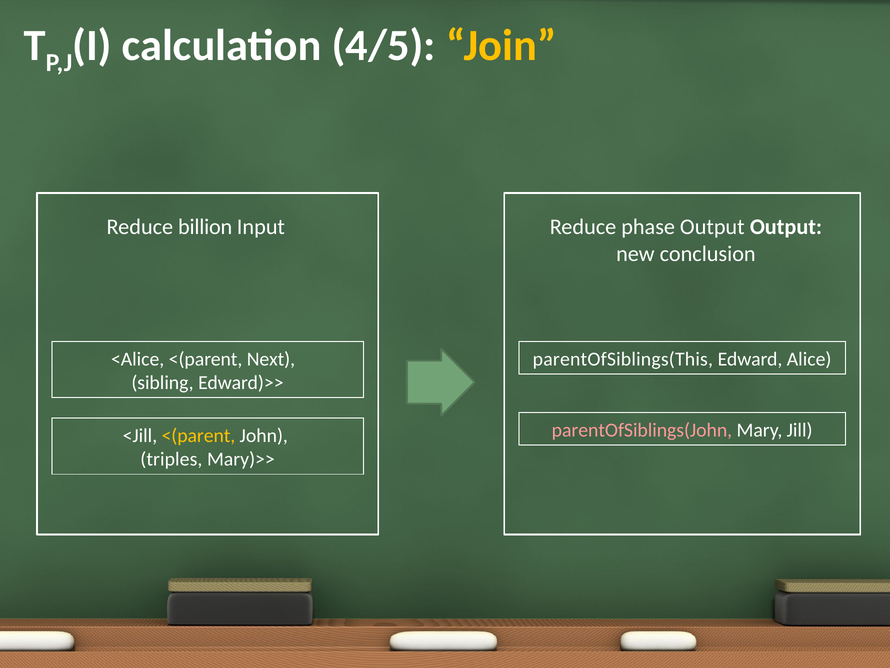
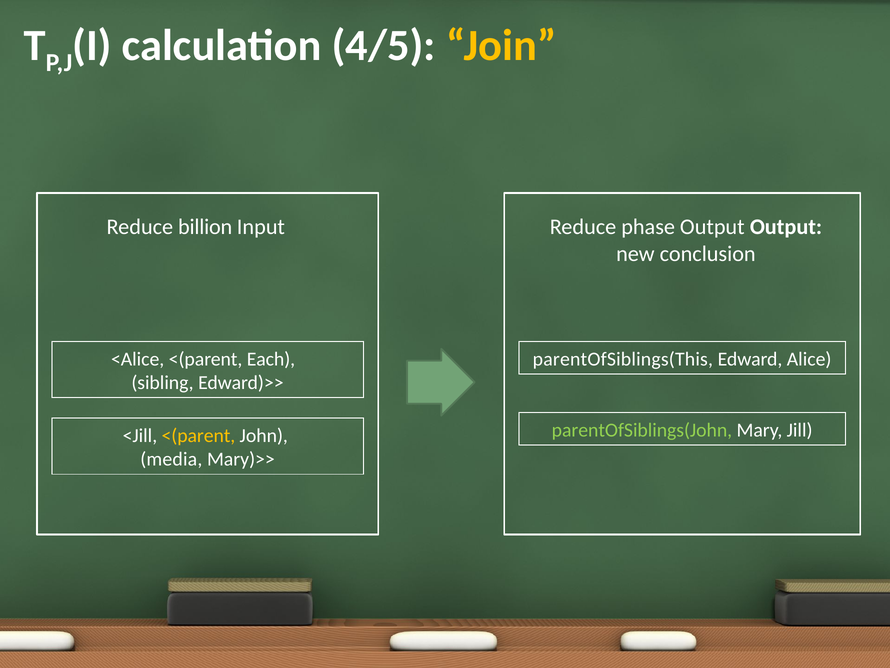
Next: Next -> Each (271, 359)
parentOfSiblings(John colour: pink -> light green (642, 430)
triples: triples -> media (171, 459)
